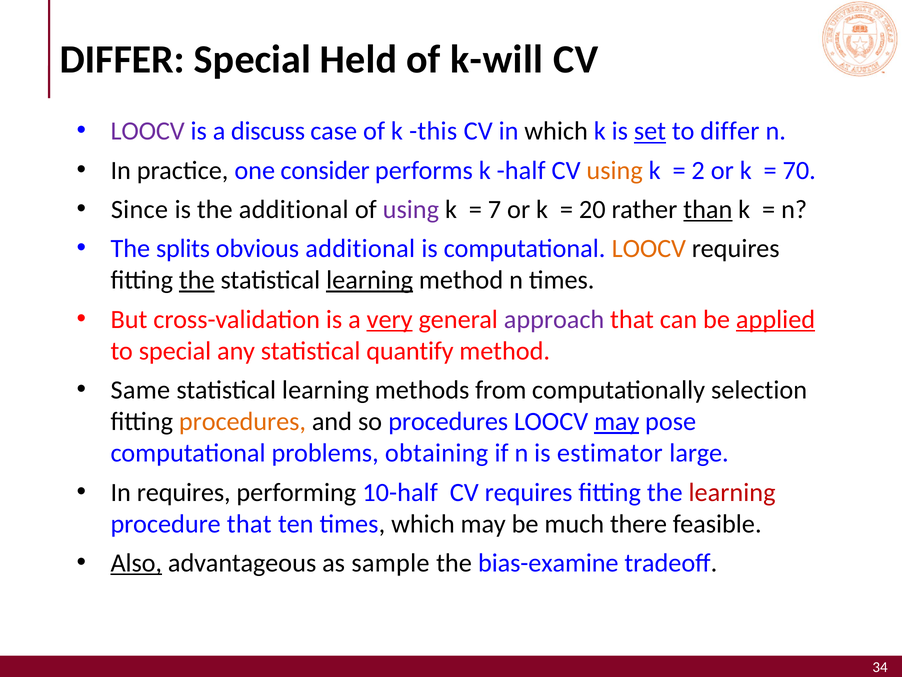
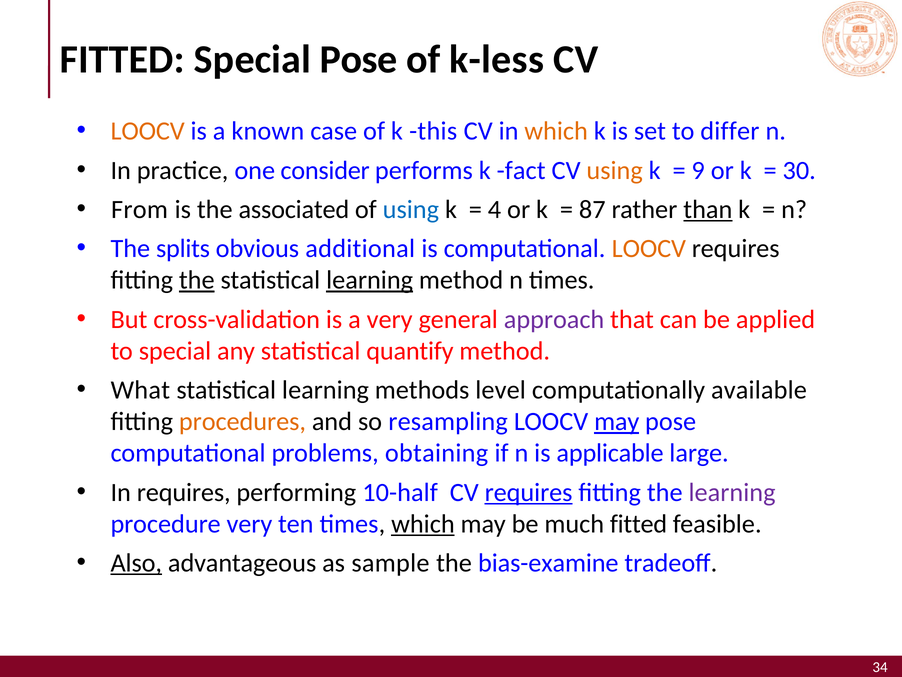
DIFFER: DIFFER -> FITTED (122, 59)
Special Held: Held -> Pose (359, 59)
k-will: k-will -> k-less (497, 59)
LOOCV colour: purple -> orange (148, 131)
discuss: discuss -> known (268, 131)
which colour: black -> orange (556, 131)
set underline: present -> none (650, 131)
half: half -> fact (521, 170)
2: 2 -> 9 (698, 170)
70: 70 -> 30 (799, 170)
Since: Since -> From (139, 209)
the additional: additional -> associated (294, 209)
using colour: purple -> blue (411, 209)
7: 7 -> 4 (494, 209)
20: 20 -> 87 (592, 209)
very underline: present -> none (390, 319)
applied underline: present -> none (776, 319)
Same: Same -> What (140, 390)
from: from -> level (501, 390)
selection: selection -> available (759, 390)
so procedures: procedures -> resampling (448, 421)
estimator: estimator -> applicable (610, 453)
requires underline: none -> present (529, 492)
learning colour: red -> purple (732, 492)
procedure that: that -> very (249, 524)
which underline: none -> present (423, 524)
much there: there -> fitted (639, 524)
